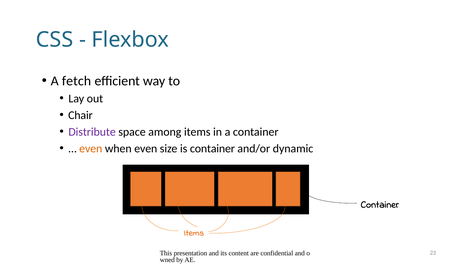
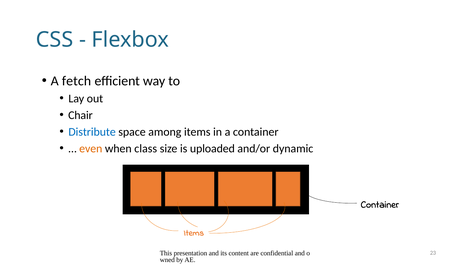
Distribute colour: purple -> blue (92, 132)
when even: even -> class (146, 149)
is container: container -> uploaded (212, 149)
